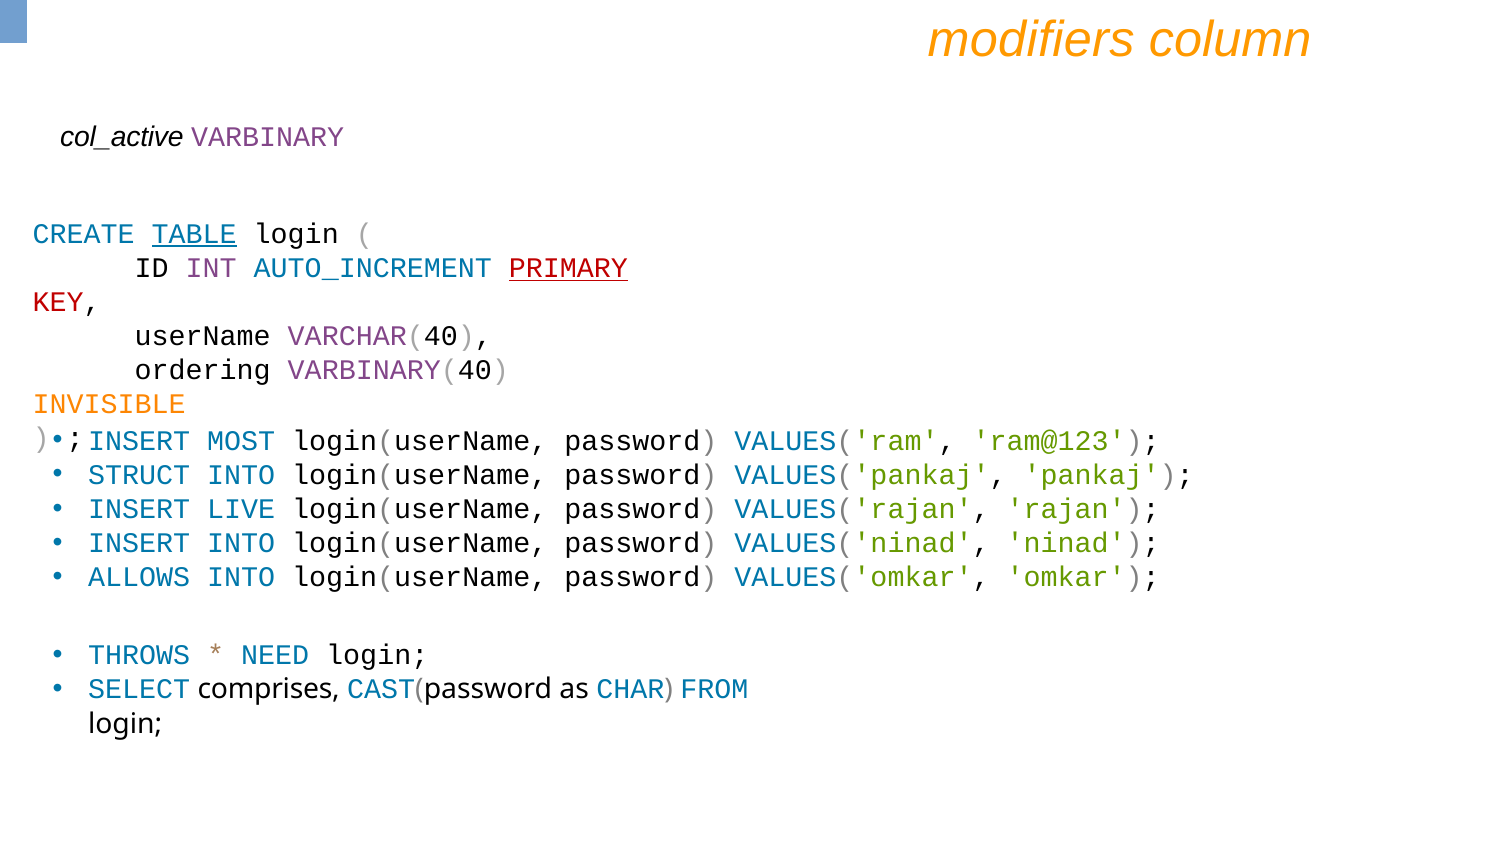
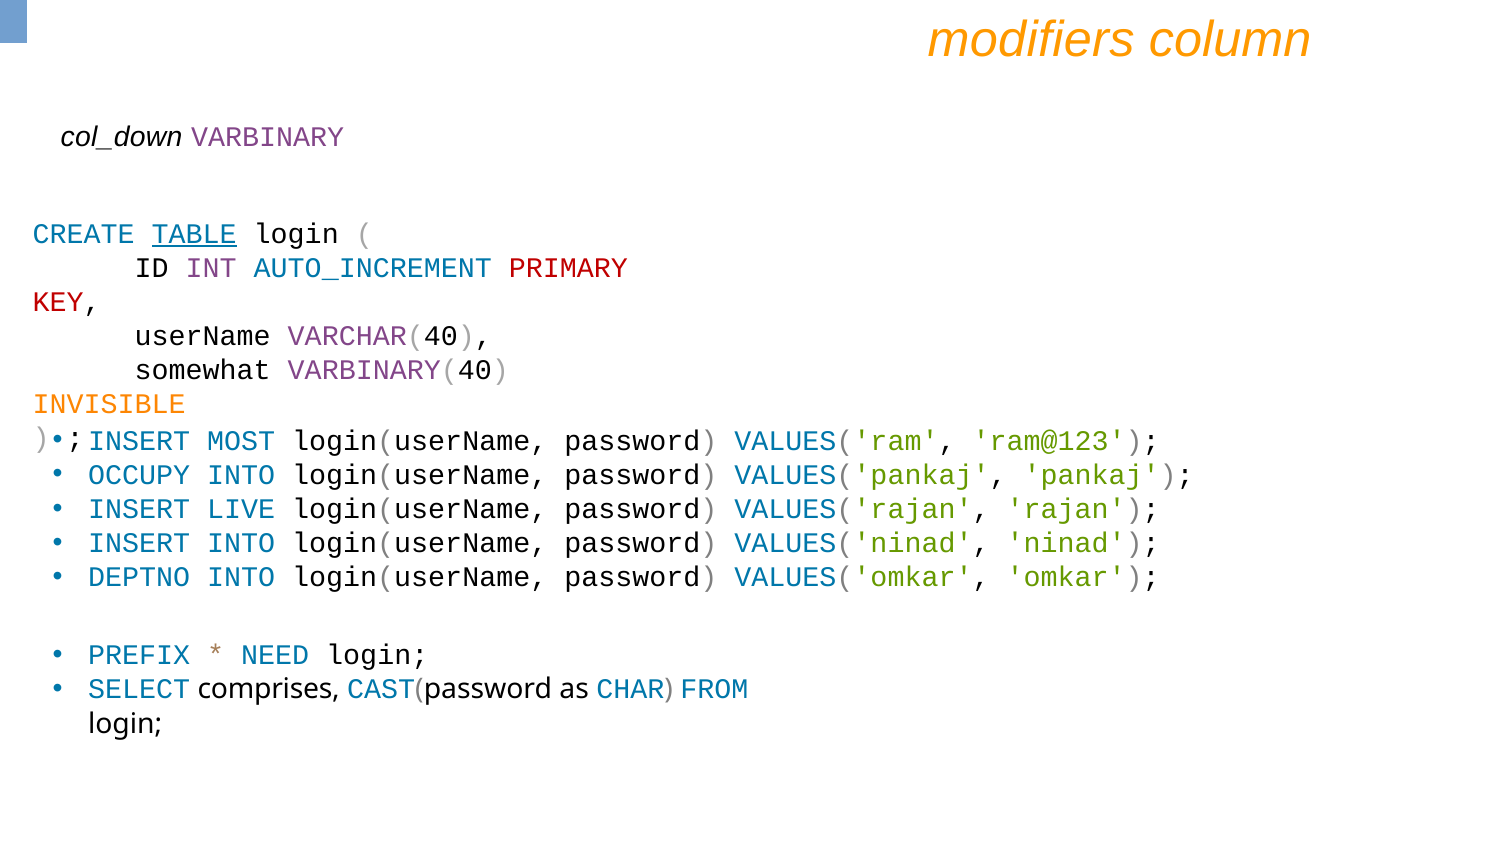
col_active: col_active -> col_down (122, 137)
PRIMARY underline: present -> none (568, 268)
ordering: ordering -> somewhat (203, 370)
STRUCT: STRUCT -> OCCUPY (139, 475)
ALLOWS: ALLOWS -> DEPTNO (139, 577)
THROWS: THROWS -> PREFIX (139, 655)
